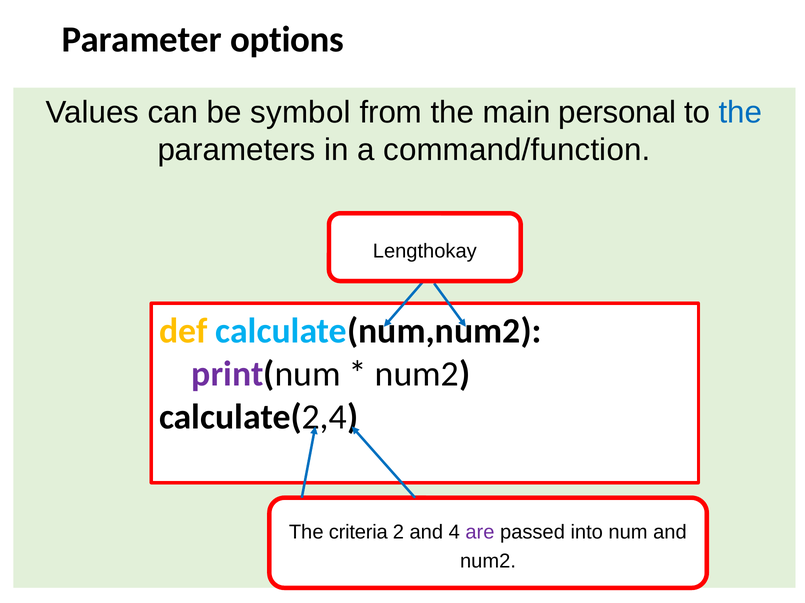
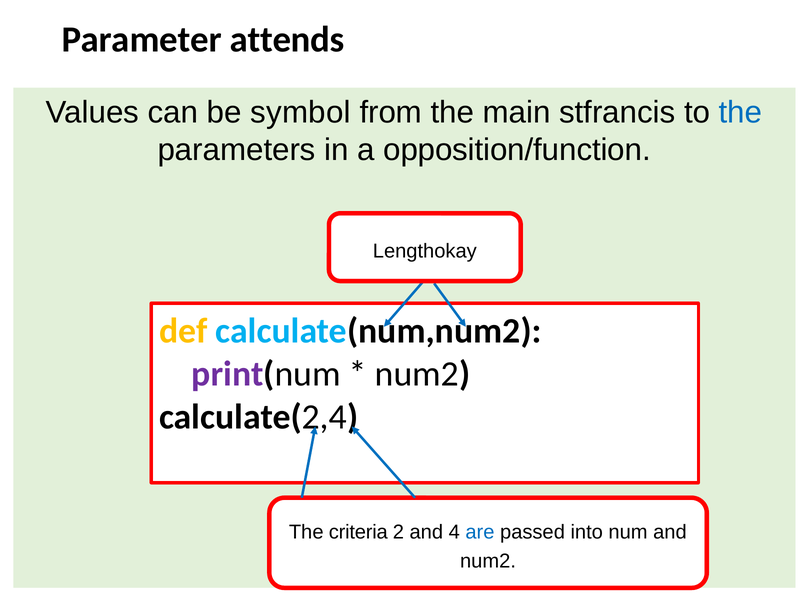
options: options -> attends (287, 39)
personal: personal -> stfrancis (617, 113)
command/function: command/function -> opposition/function (517, 150)
are colour: purple -> blue (480, 533)
